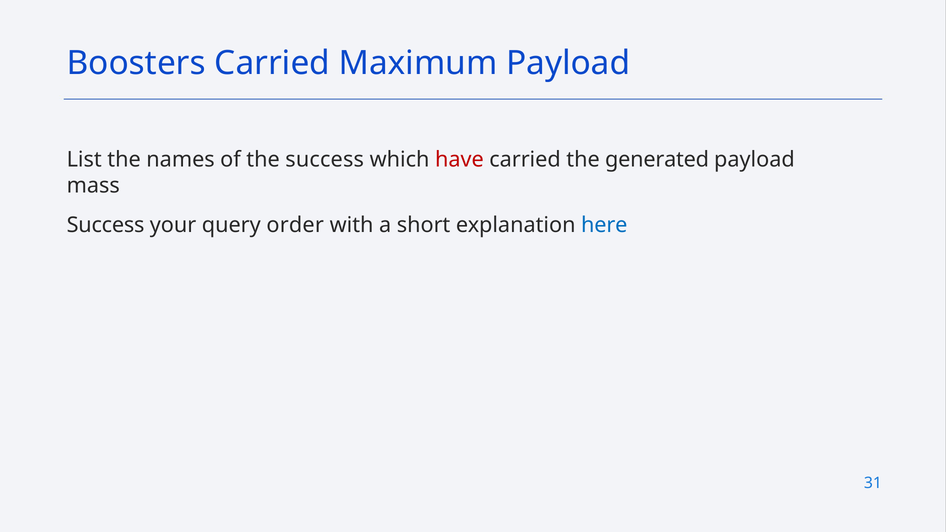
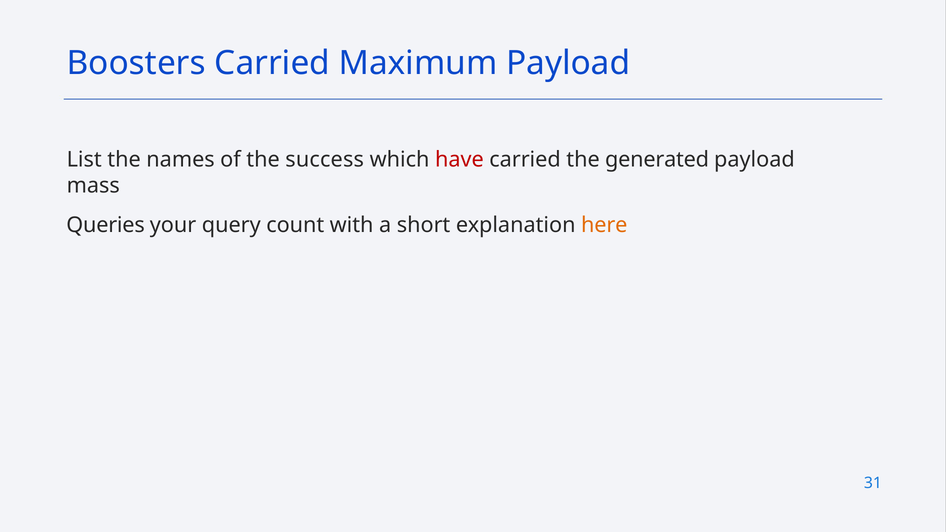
Success: Success -> Queries (106, 225)
order: order -> count (295, 225)
here colour: blue -> orange (604, 225)
